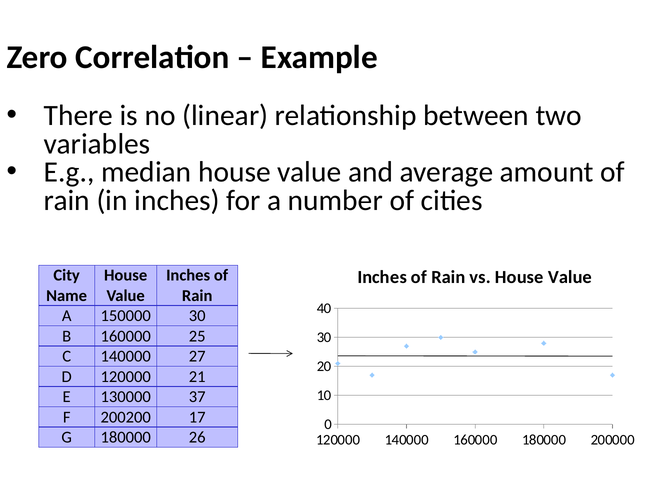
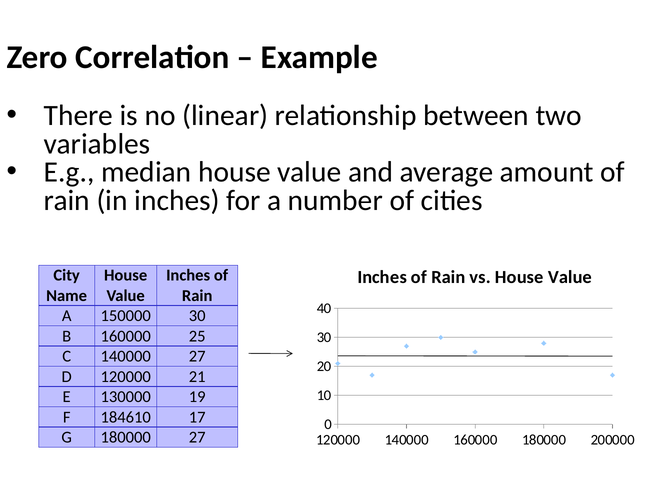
37: 37 -> 19 (197, 397)
200200: 200200 -> 184610 (126, 417)
180000 26: 26 -> 27 (197, 438)
